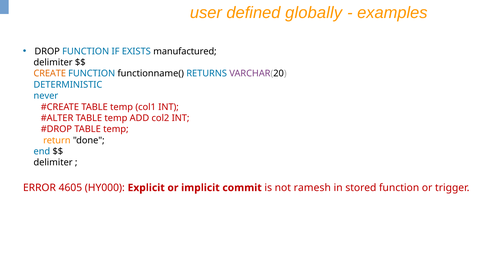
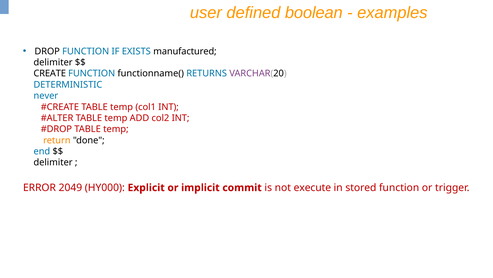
globally: globally -> boolean (314, 13)
CREATE colour: orange -> black (50, 73)
4605: 4605 -> 2049 (70, 187)
ramesh: ramesh -> execute (312, 187)
